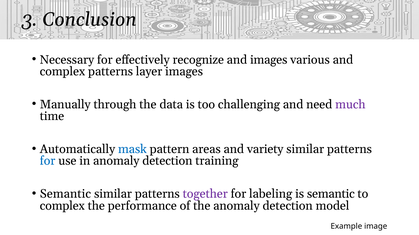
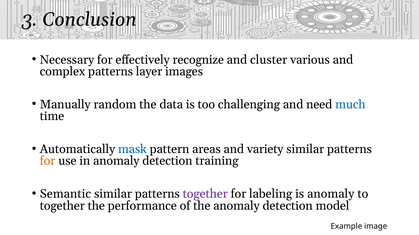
and images: images -> cluster (269, 60)
through: through -> random (115, 105)
much colour: purple -> blue (350, 105)
for colour: blue -> orange (48, 161)
is semantic: semantic -> anomaly (331, 194)
complex: complex -> together (62, 206)
